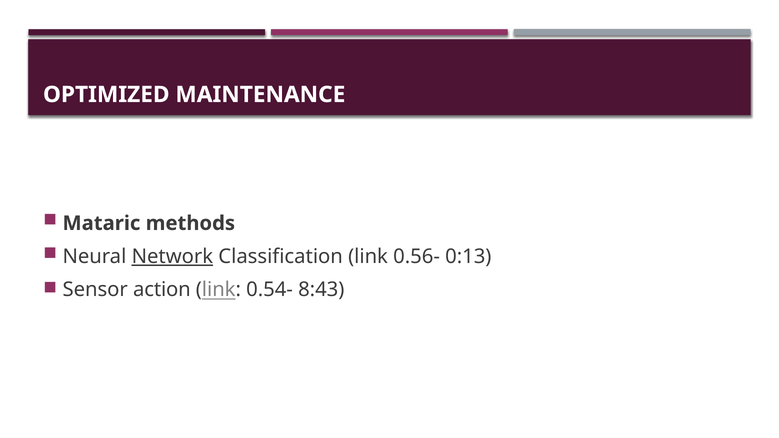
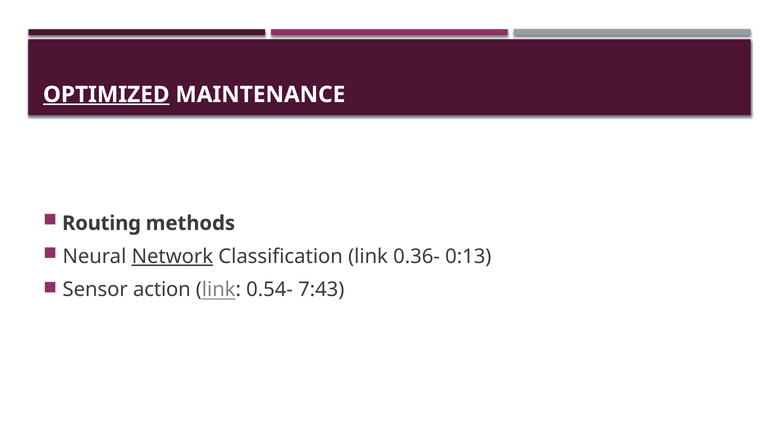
OPTIMIZED underline: none -> present (106, 95)
Mataric: Mataric -> Routing (102, 223)
0.56-: 0.56- -> 0.36- (417, 257)
8:43: 8:43 -> 7:43 (321, 290)
